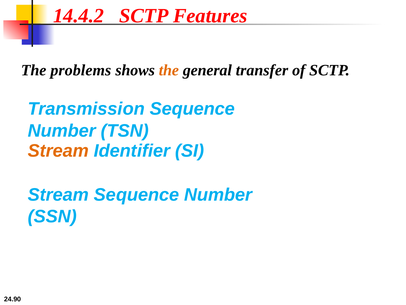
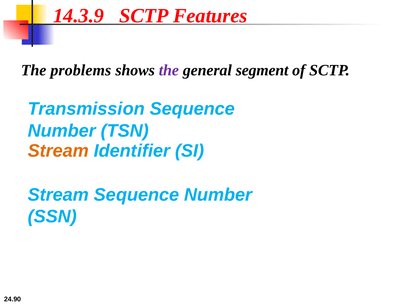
14.4.2: 14.4.2 -> 14.3.9 (79, 16)
the colour: orange -> purple (169, 70)
transfer: transfer -> segment (262, 70)
